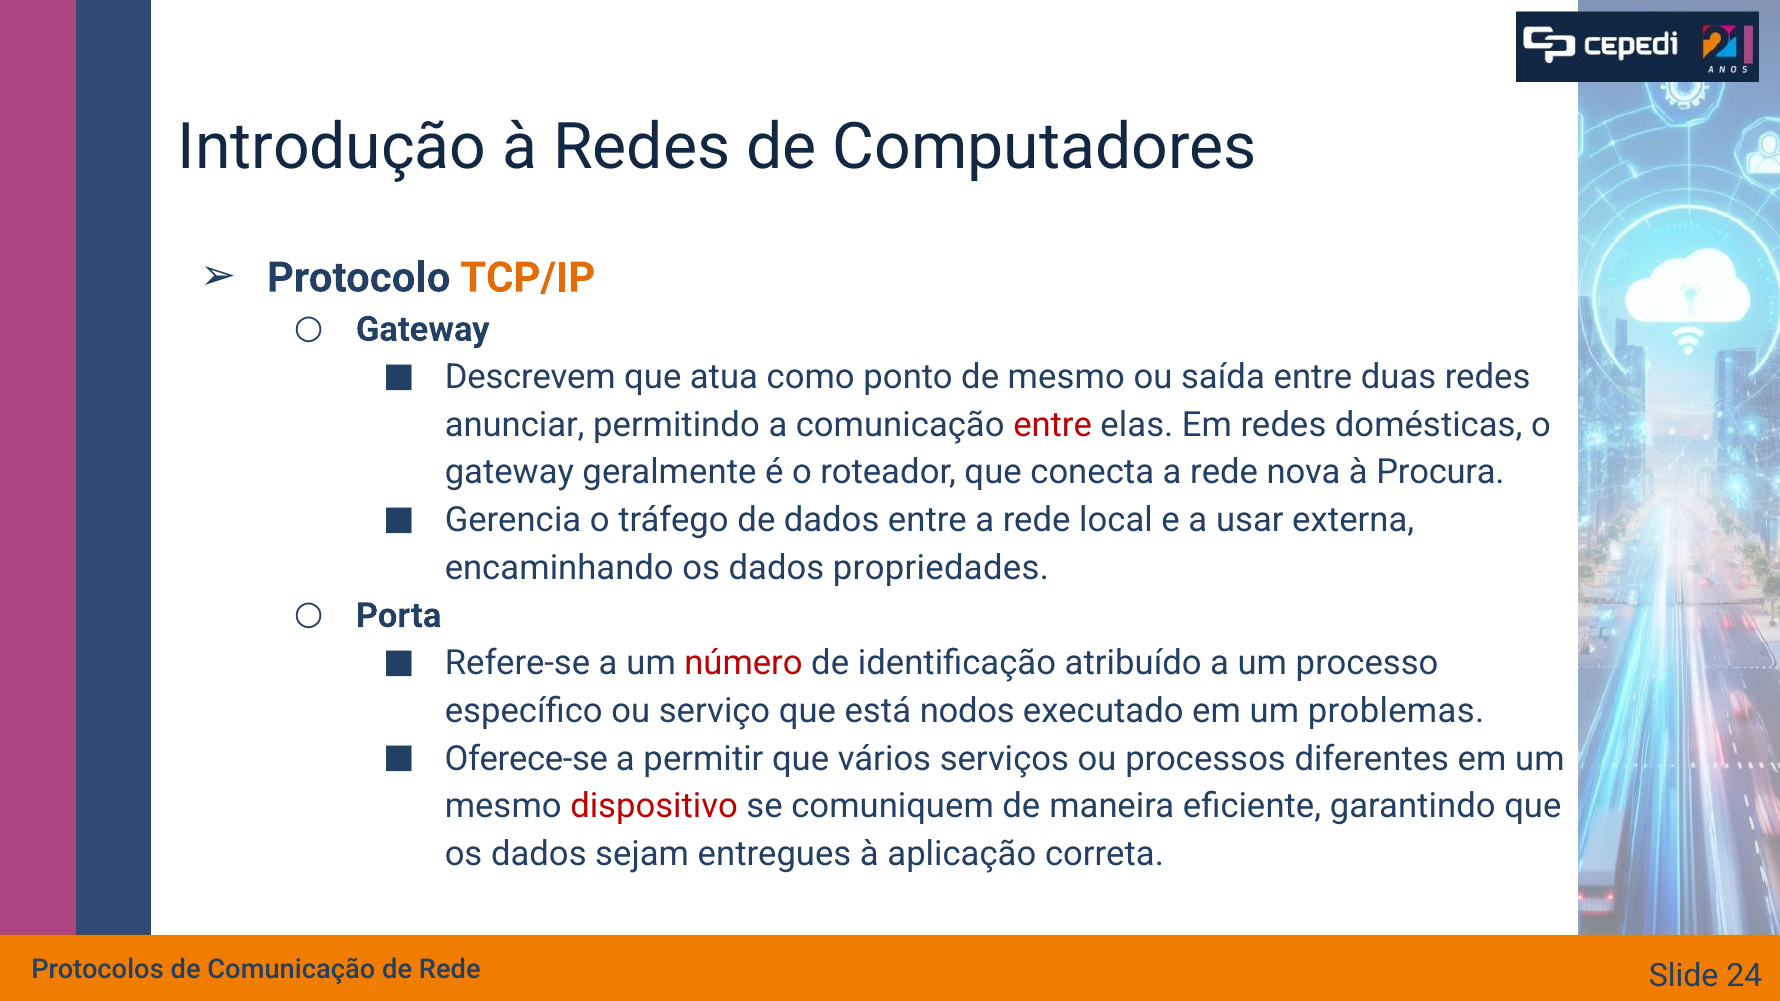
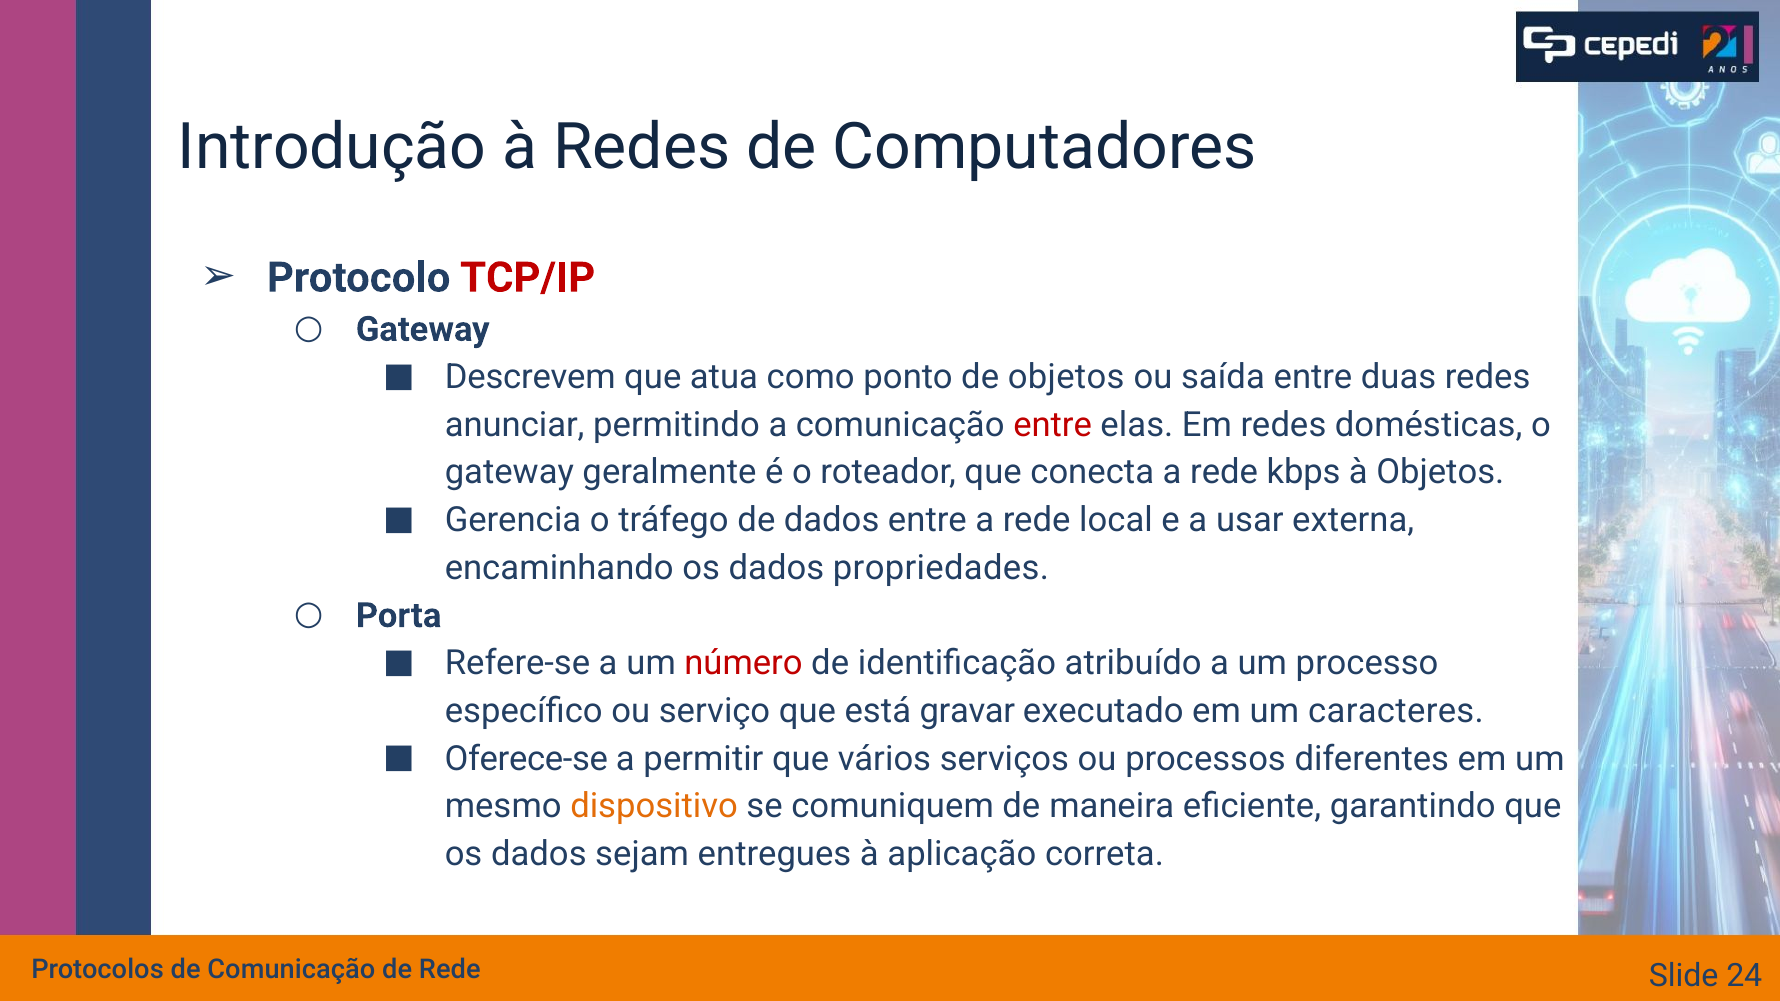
TCP/IP colour: orange -> red (528, 278)
de mesmo: mesmo -> objetos (1066, 377)
nova: nova -> kbps (1304, 473)
à Procura: Procura -> Objetos (1440, 473)
nodos: nodos -> gravar (967, 711)
problemas: problemas -> caracteres (1396, 711)
dispositivo colour: red -> orange (654, 807)
